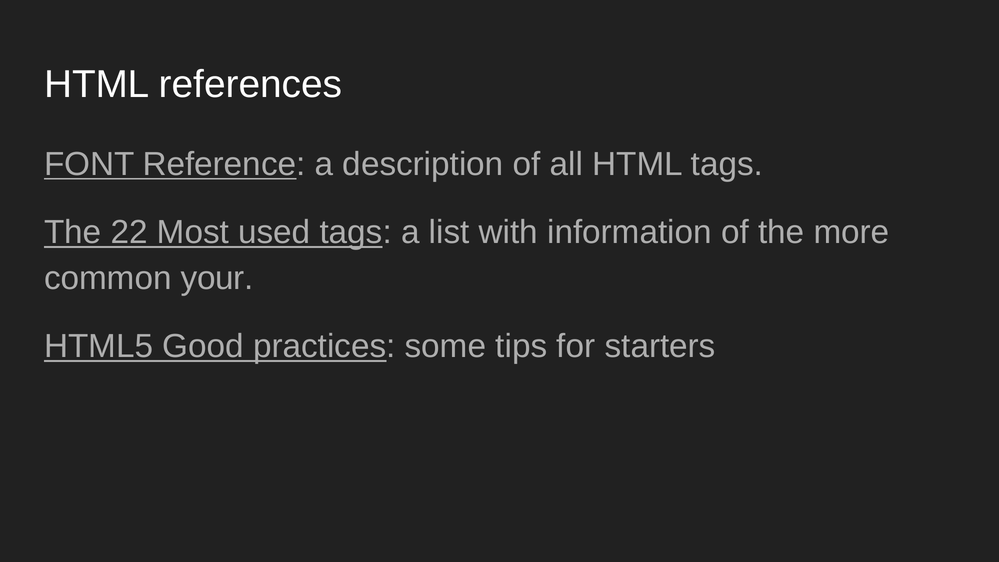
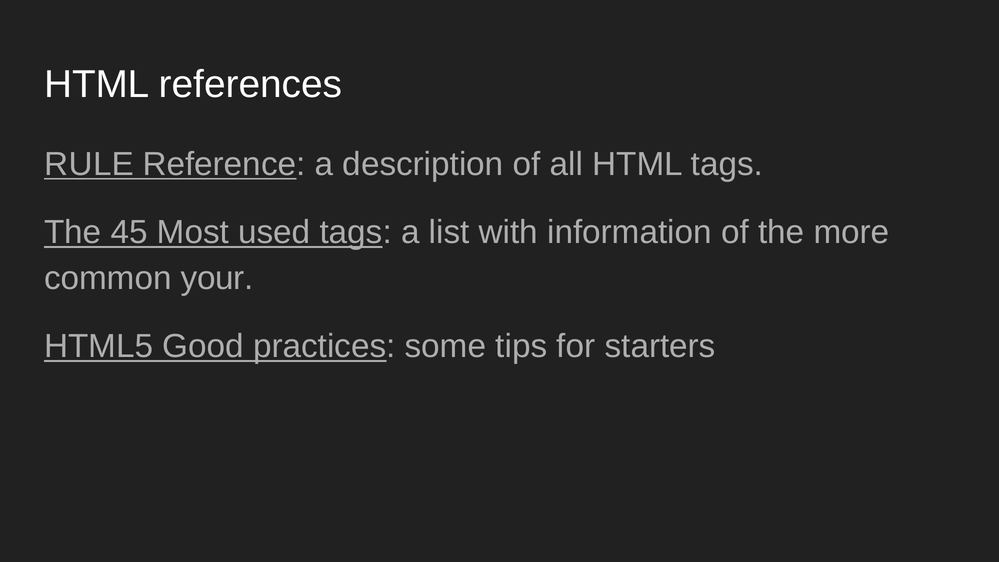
FONT: FONT -> RULE (89, 164)
22: 22 -> 45 (129, 232)
